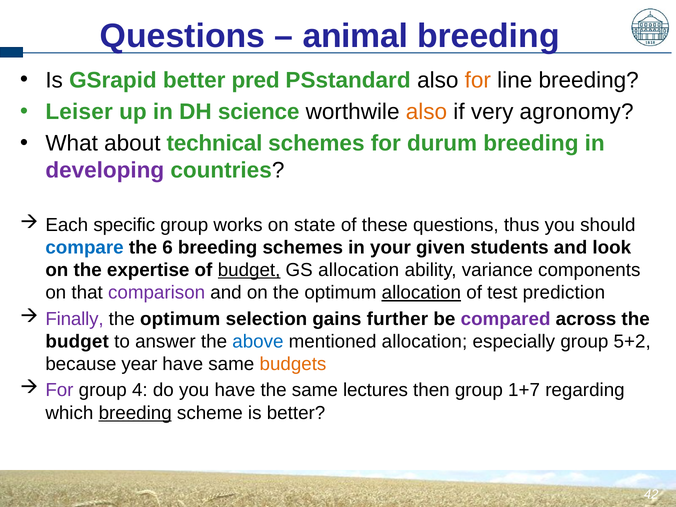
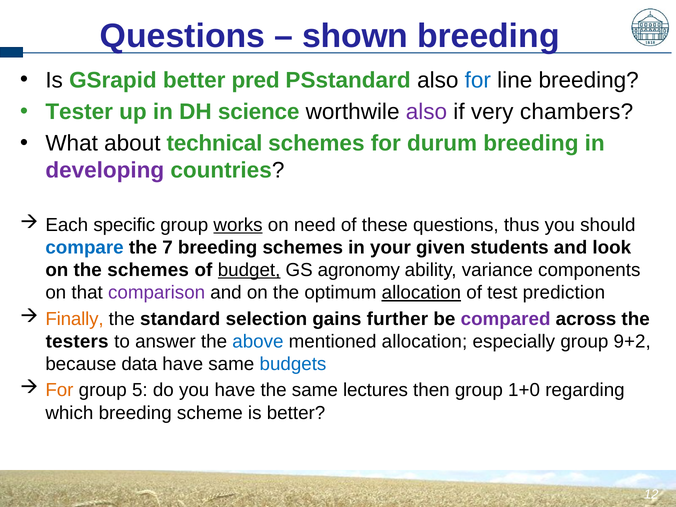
animal: animal -> shown (355, 36)
for colour: orange -> blue (478, 80)
Leiser: Leiser -> Tester (79, 112)
also colour: orange -> purple (426, 112)
agronomy: agronomy -> chambers (577, 112)
works underline: none -> present (238, 225)
state: state -> need (315, 225)
6: 6 -> 7 (168, 248)
the expertise: expertise -> schemes (148, 270)
GS allocation: allocation -> agronomy (359, 270)
Finally colour: purple -> orange (75, 319)
optimum: optimum -> standard (180, 319)
budget: budget -> testers (77, 341)
5+2: 5+2 -> 9+2 (632, 341)
year: year -> data (139, 364)
budgets colour: orange -> blue (293, 364)
For colour: purple -> orange (59, 390)
4: 4 -> 5 (140, 390)
1+7: 1+7 -> 1+0 (524, 390)
breeding underline: present -> none (135, 413)
42: 42 -> 12 (651, 494)
